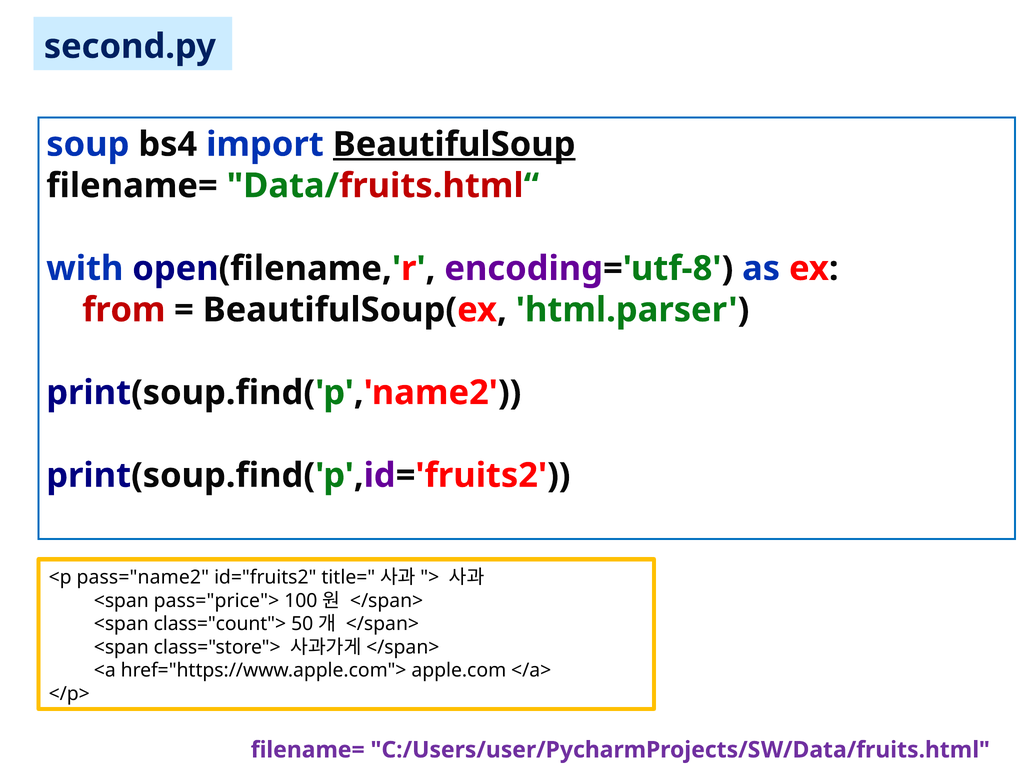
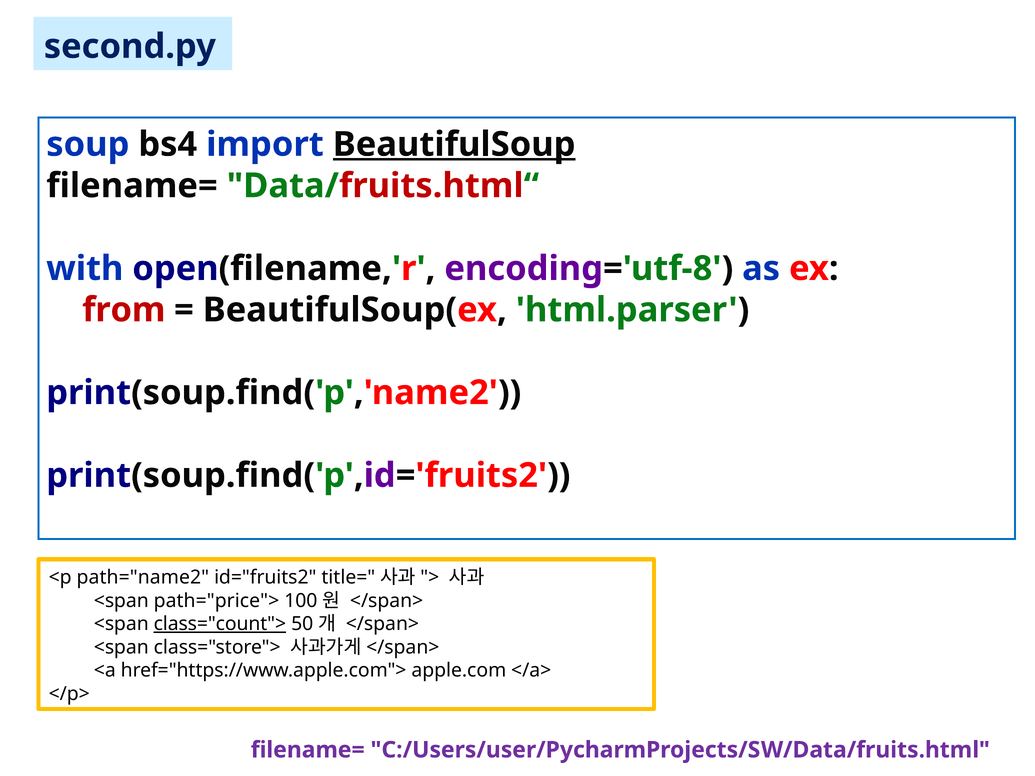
pass="name2: pass="name2 -> path="name2 (143, 578)
pass="price">: pass="price"> -> path="price"> (216, 601)
class="count"> underline: none -> present (220, 624)
